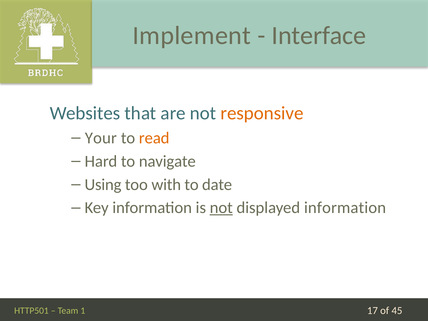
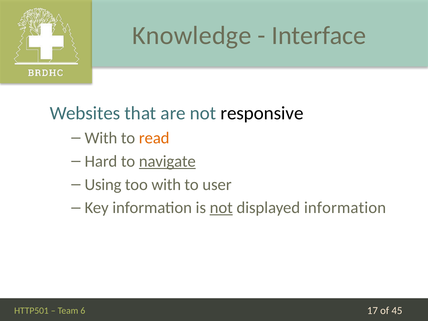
Implement: Implement -> Knowledge (192, 35)
responsive colour: orange -> black (262, 113)
Your: Your -> With (101, 138)
navigate underline: none -> present (167, 161)
date: date -> user (217, 185)
1: 1 -> 6 (83, 311)
